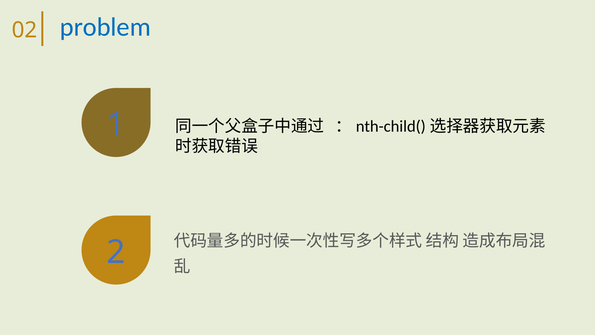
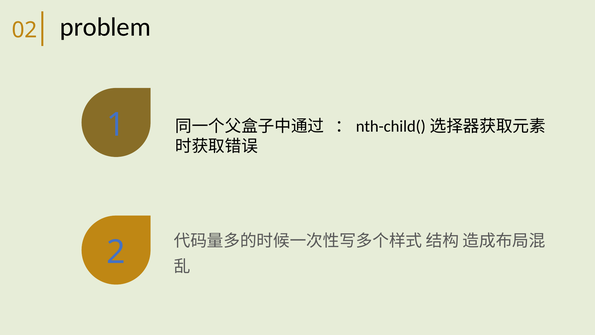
problem colour: blue -> black (105, 27)
